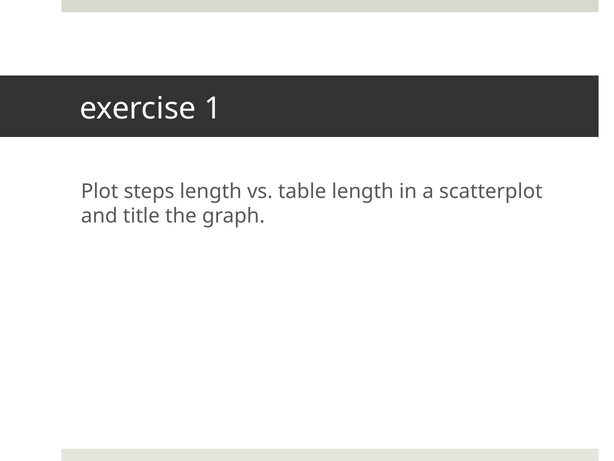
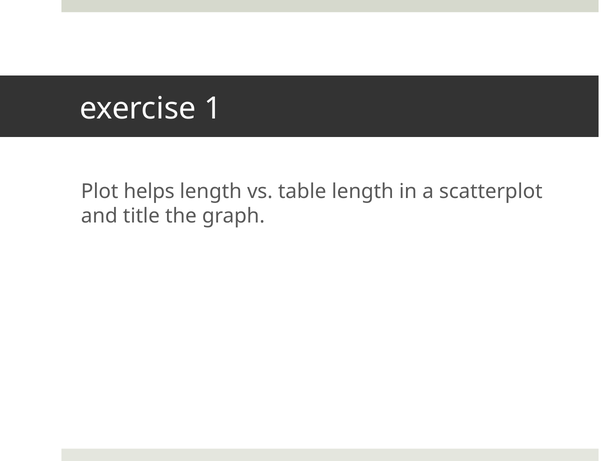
steps: steps -> helps (149, 191)
